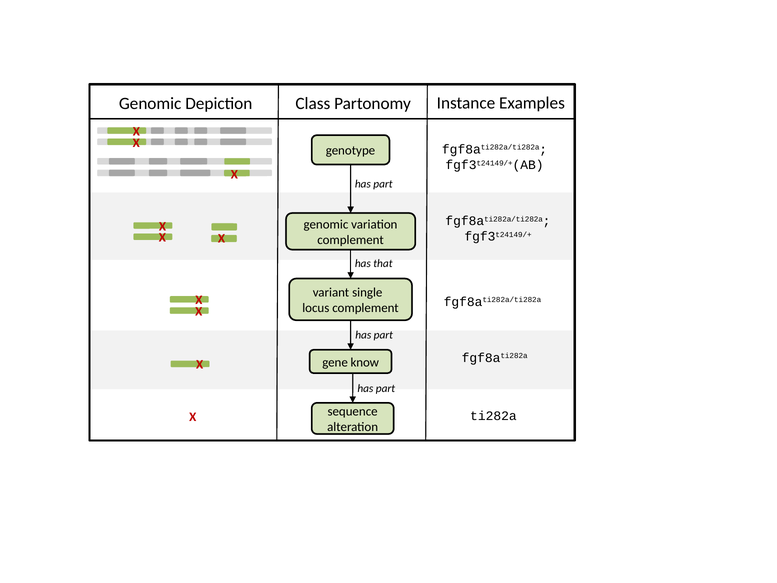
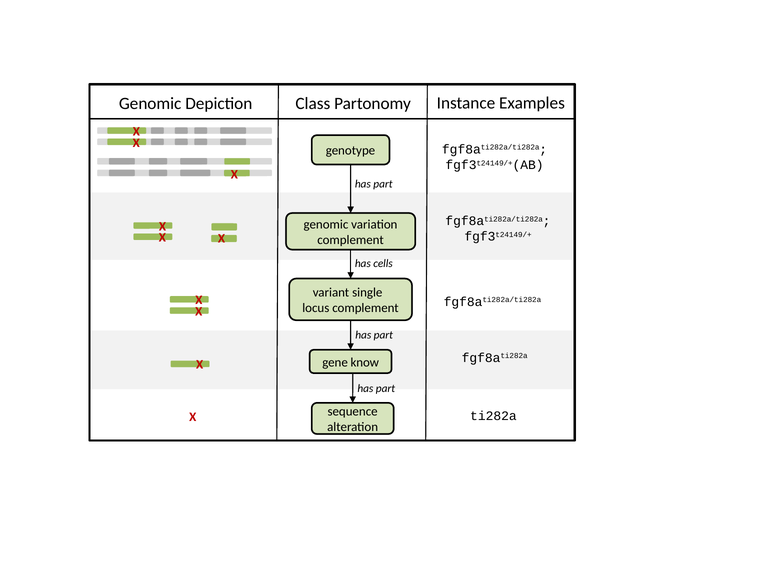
that: that -> cells (383, 264)
